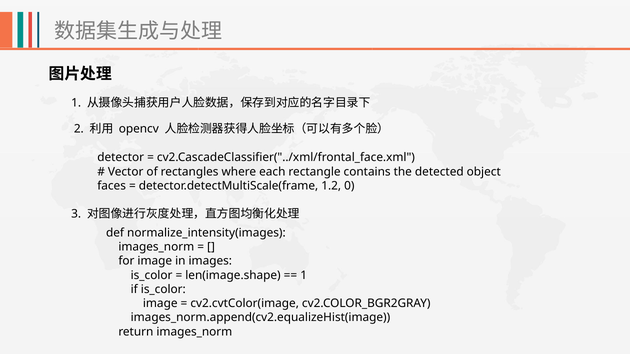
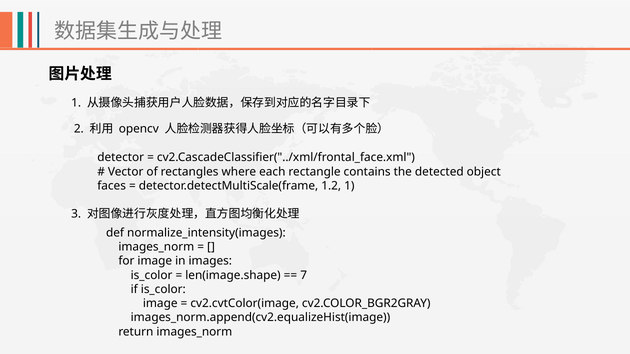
1.2 0: 0 -> 1 (349, 186)
1: 1 -> 7 (304, 275)
